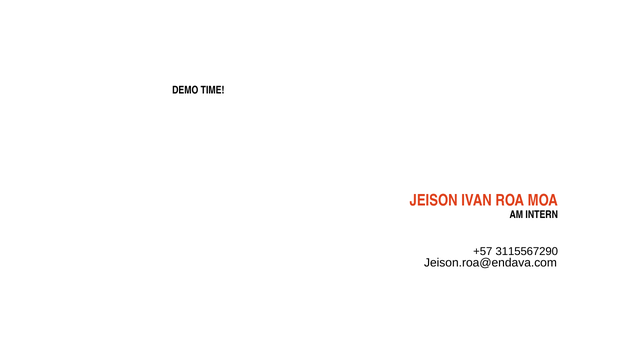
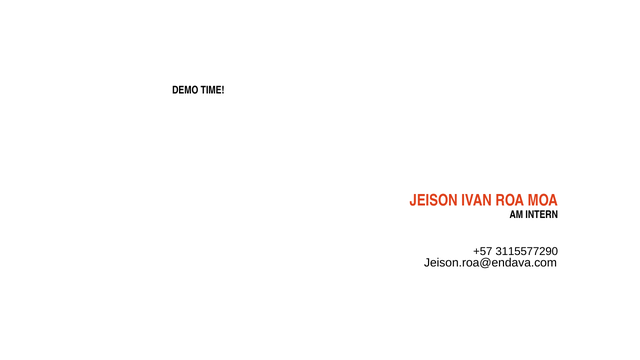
3115567290: 3115567290 -> 3115577290 (527, 251)
